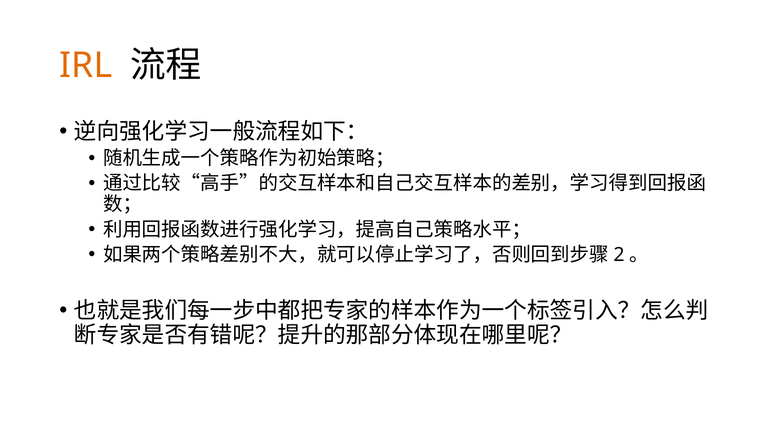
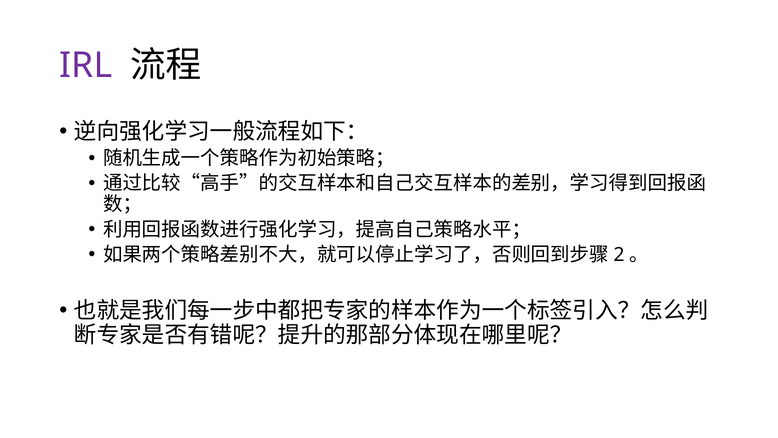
IRL colour: orange -> purple (86, 65)
